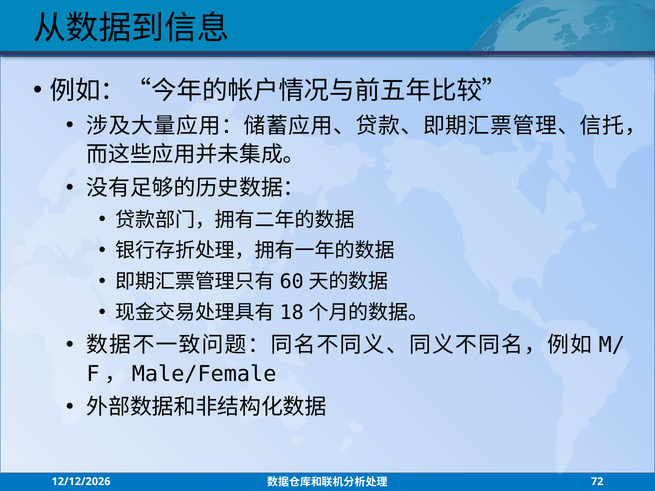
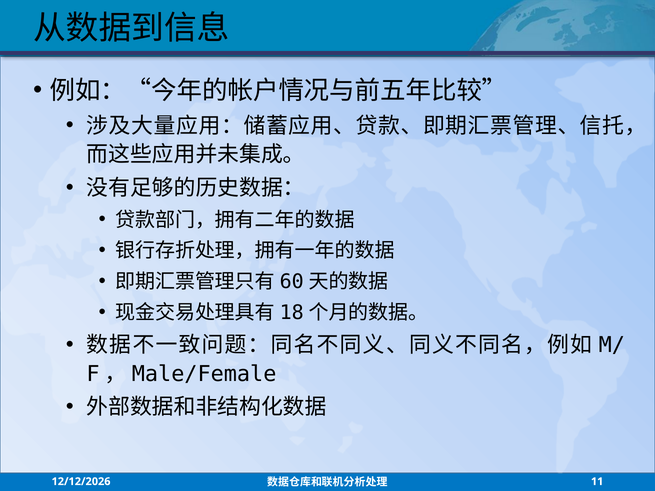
72: 72 -> 11 (597, 482)
